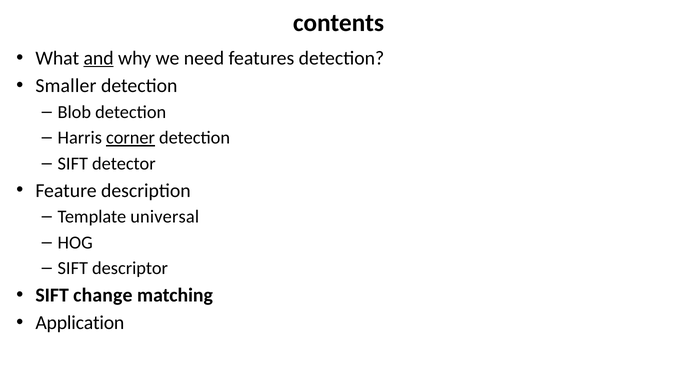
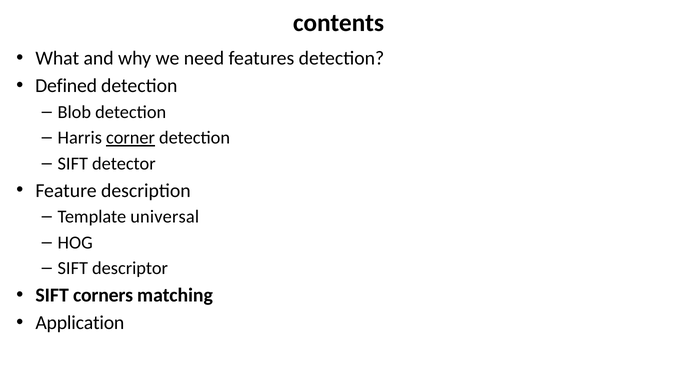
and underline: present -> none (99, 58)
Smaller: Smaller -> Defined (66, 86)
change: change -> corners (103, 295)
